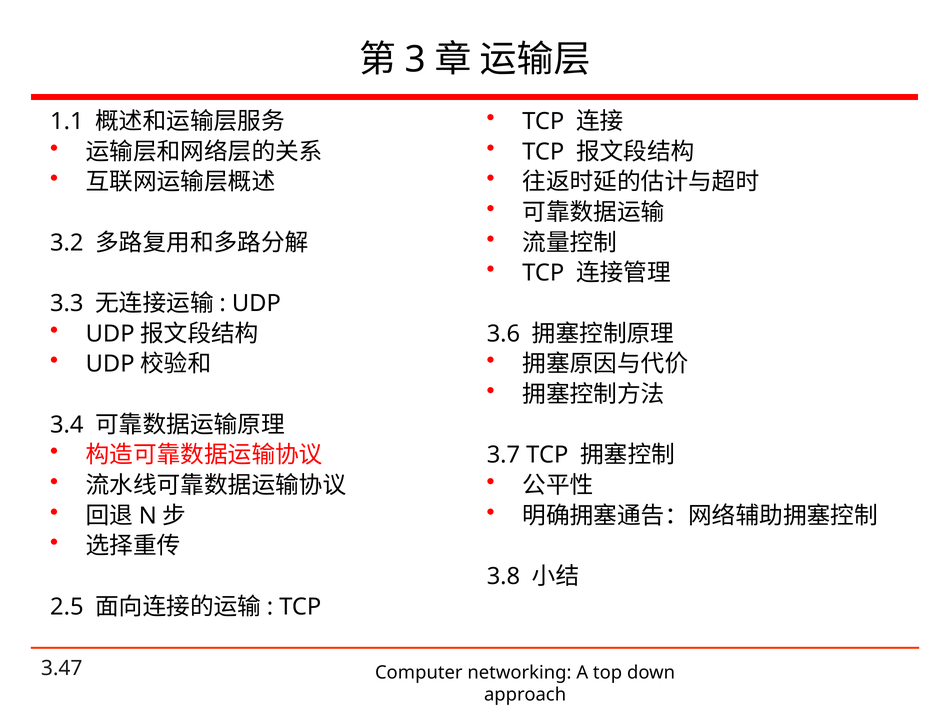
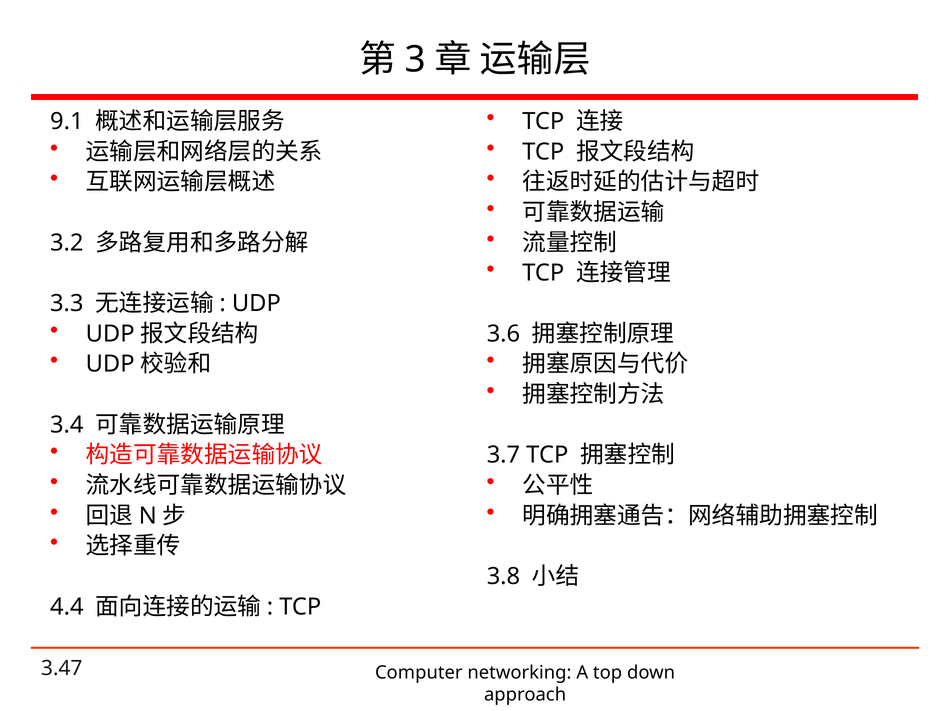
1.1: 1.1 -> 9.1 (67, 121)
2.5: 2.5 -> 4.4 (67, 607)
